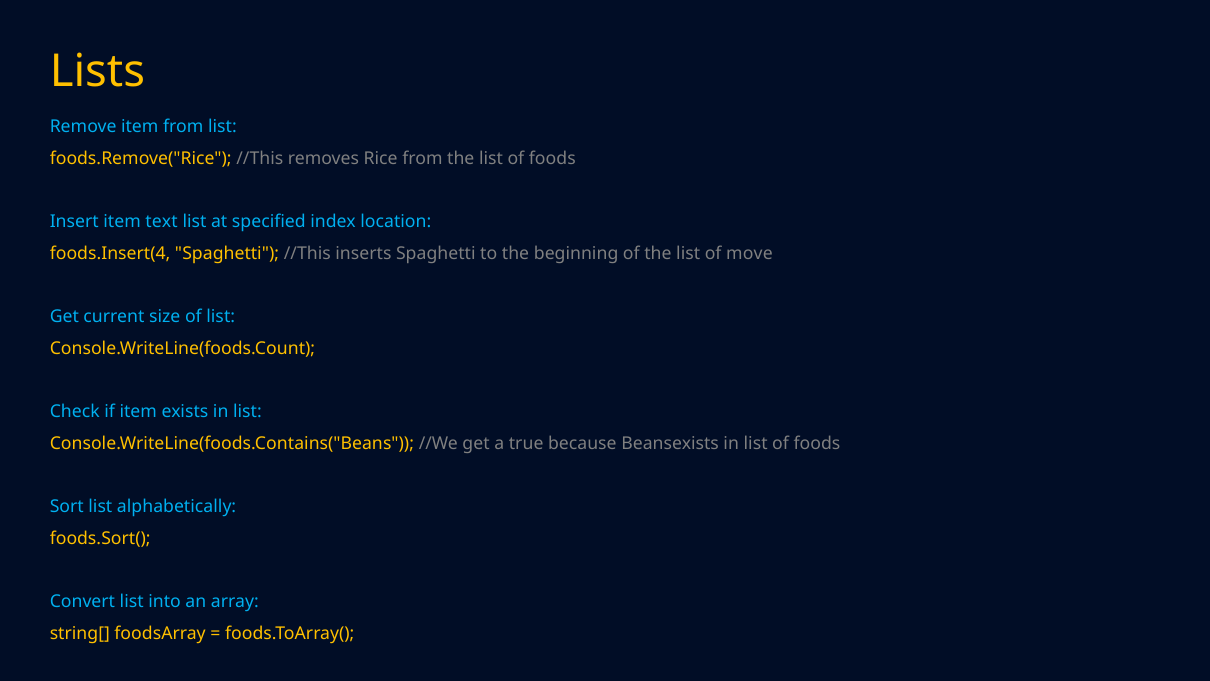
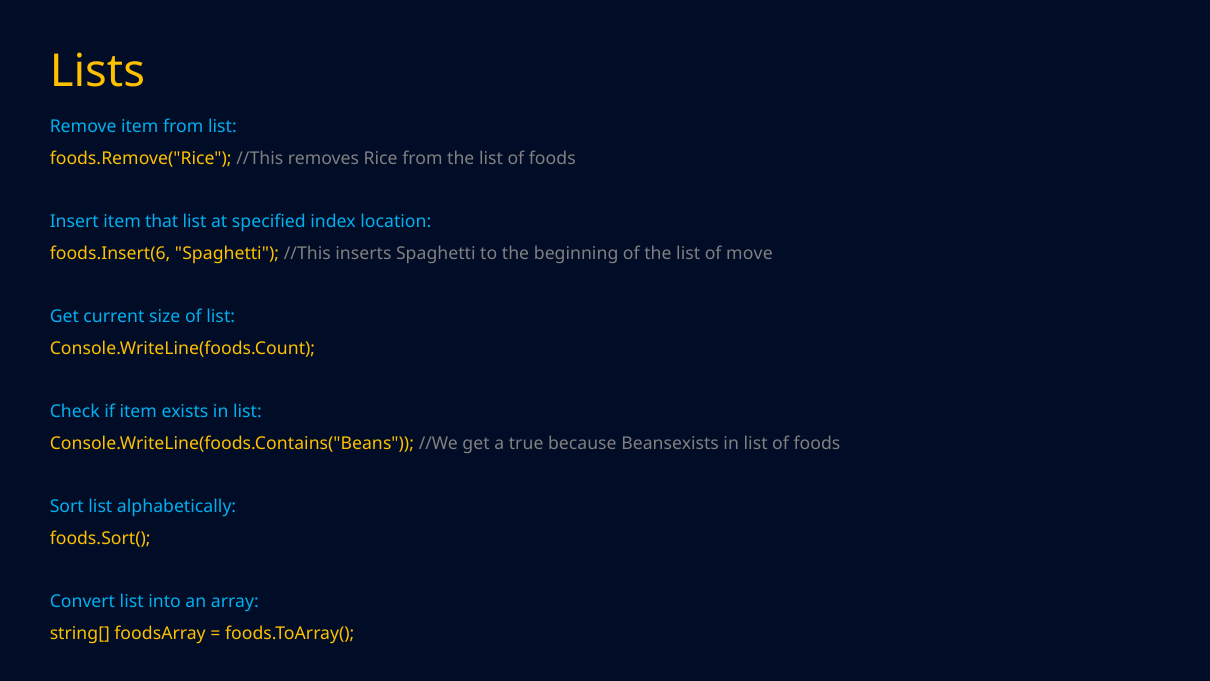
text: text -> that (162, 222)
foods.Insert(4: foods.Insert(4 -> foods.Insert(6 (110, 253)
